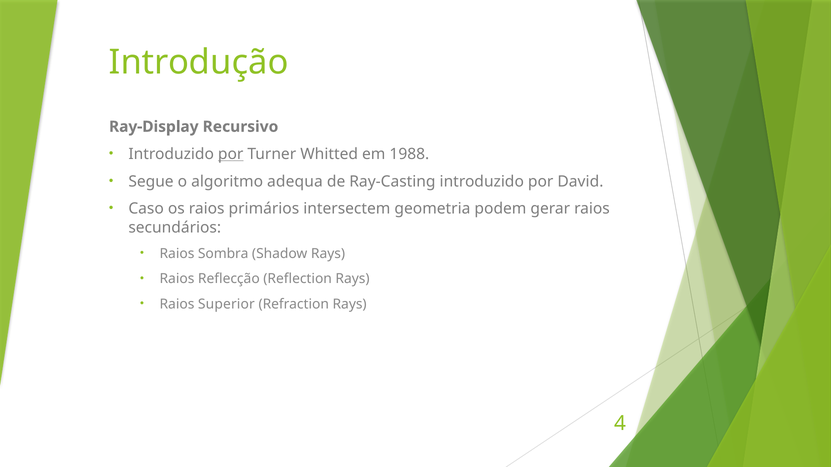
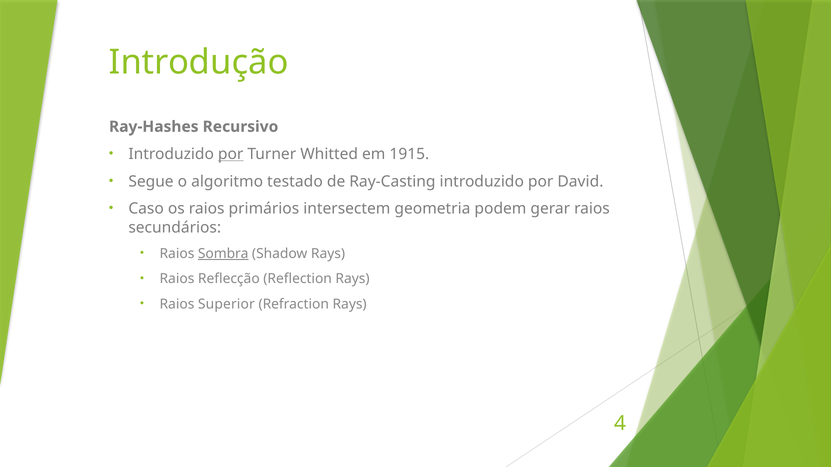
Ray-Display: Ray-Display -> Ray-Hashes (154, 127)
1988: 1988 -> 1915 (409, 154)
adequa: adequa -> testado (295, 182)
Sombra underline: none -> present (223, 254)
